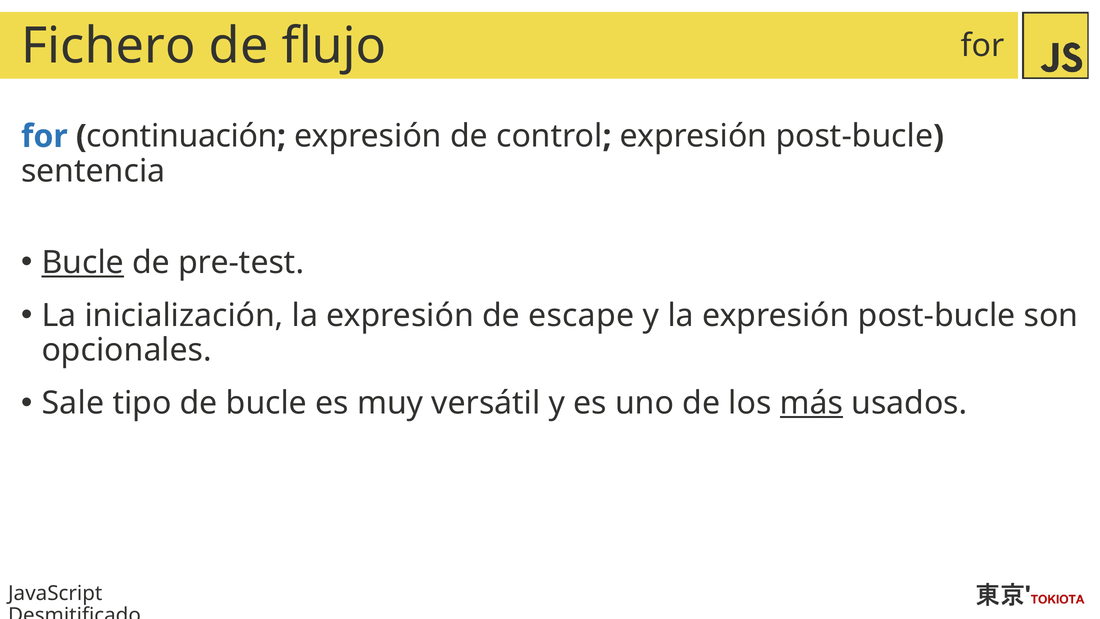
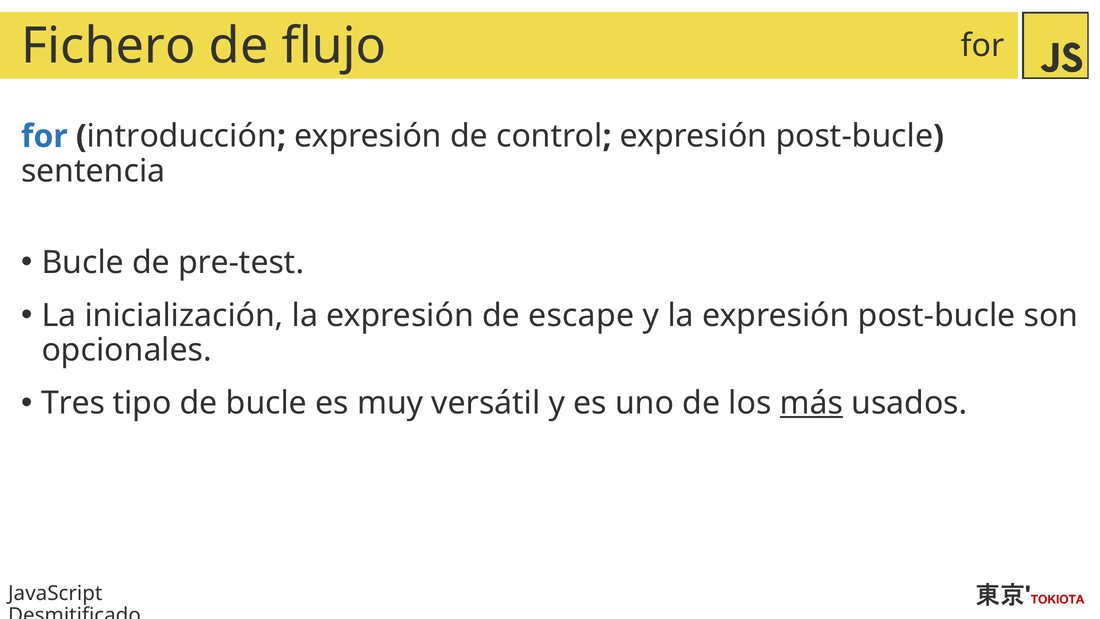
continuación: continuación -> introducción (182, 136)
Bucle underline: present -> none (83, 263)
Sale: Sale -> Tres (73, 403)
